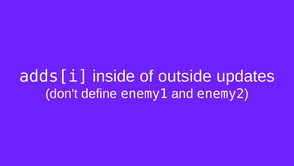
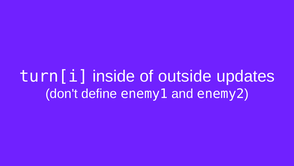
adds[i: adds[i -> turn[i (54, 76)
